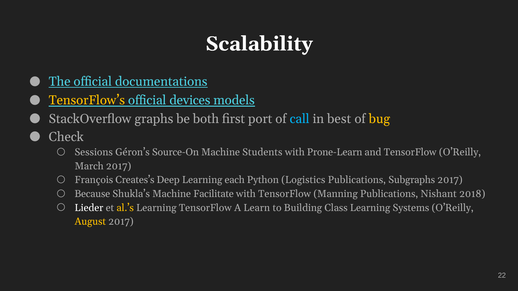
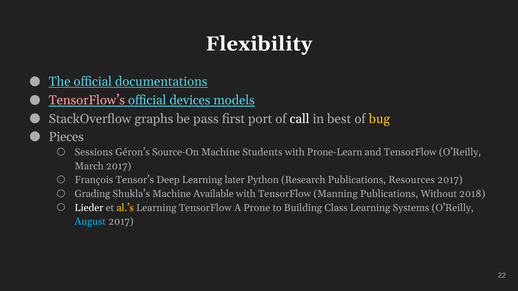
Scalability: Scalability -> Flexibility (259, 44)
TensorFlow’s colour: yellow -> pink (87, 100)
both: both -> pass (206, 119)
call colour: light blue -> white (300, 119)
Check: Check -> Pieces (66, 137)
Creates’s: Creates’s -> Tensor’s (135, 180)
each: each -> later (235, 180)
Logistics: Logistics -> Research (303, 180)
Subgraphs: Subgraphs -> Resources (412, 180)
Because: Because -> Grading (92, 194)
Facilitate: Facilitate -> Available (214, 194)
Nishant: Nishant -> Without (439, 194)
Learn: Learn -> Prone (257, 208)
August colour: yellow -> light blue (90, 222)
